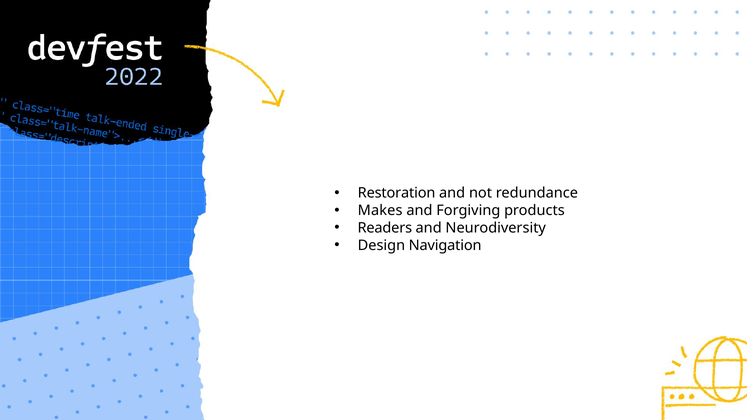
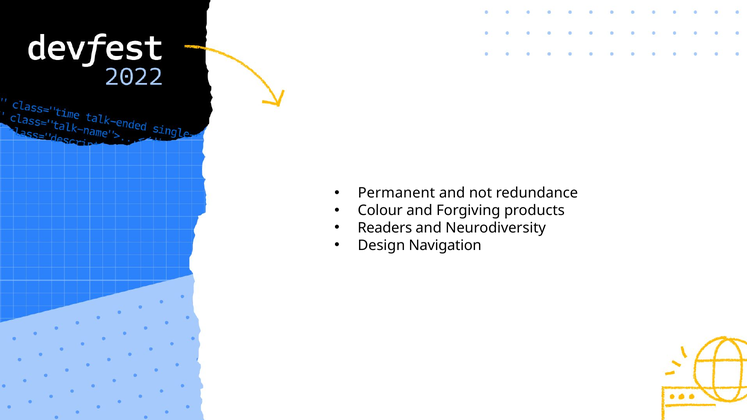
Restoration: Restoration -> Permanent (396, 193)
Makes: Makes -> Colour (380, 211)
